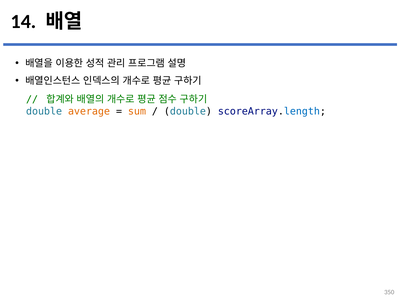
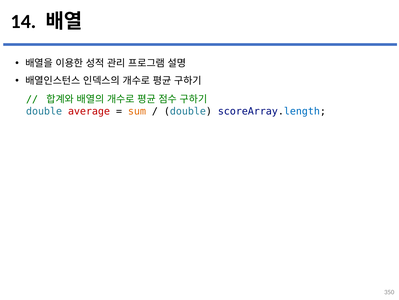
average colour: orange -> red (89, 111)
